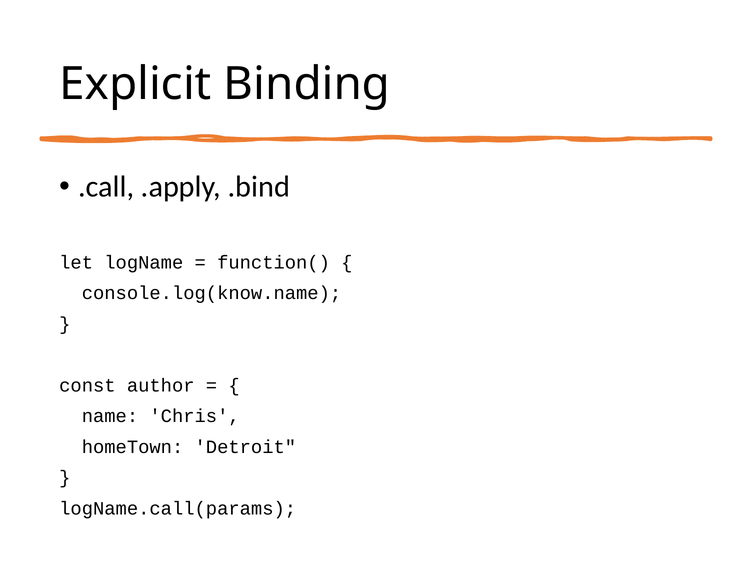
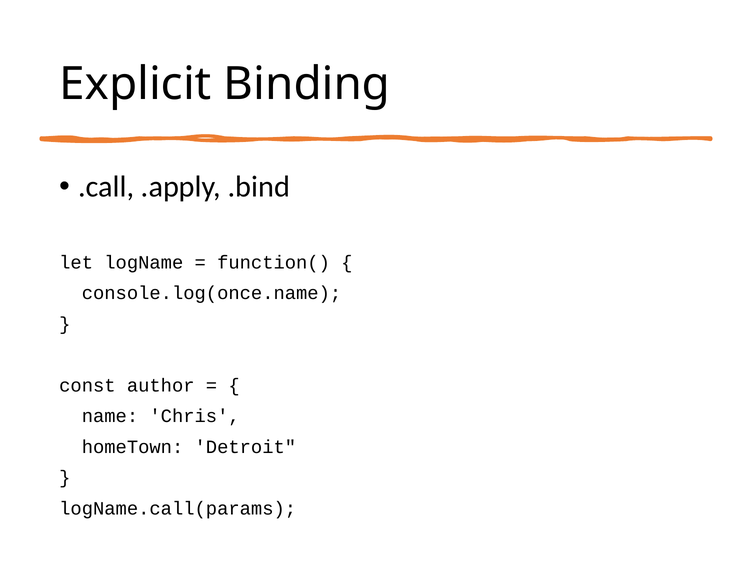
console.log(know.name: console.log(know.name -> console.log(once.name (211, 293)
